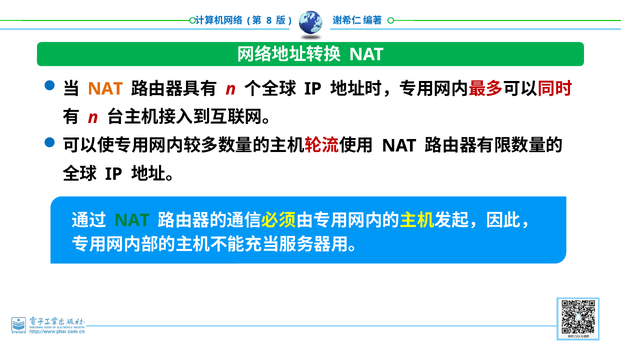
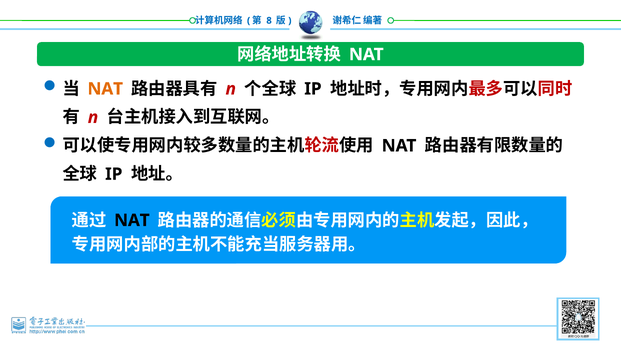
NAT colour: green -> black (132, 221)
